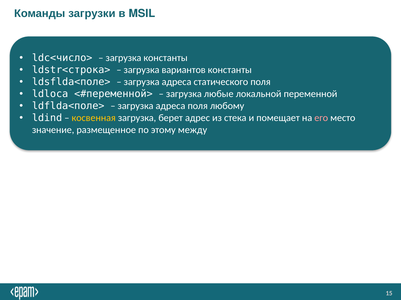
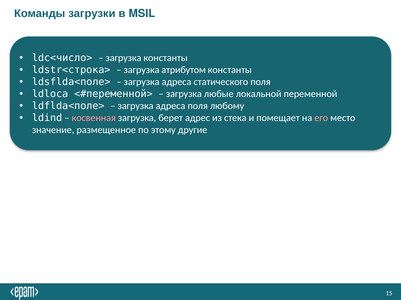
вариантов: вариантов -> атрибутом (184, 70)
косвенная colour: yellow -> pink (94, 118)
между: между -> другие (193, 130)
